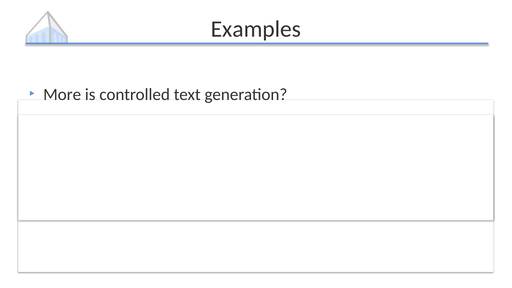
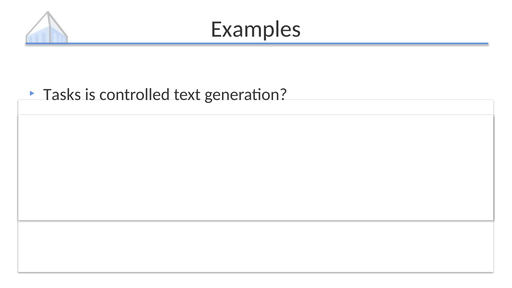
More: More -> Tasks (62, 95)
